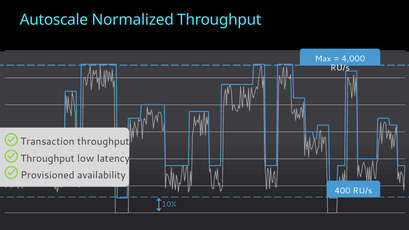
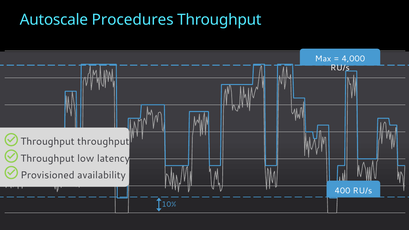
Normalized: Normalized -> Procedures (133, 20)
Transaction: Transaction -> Throughput (48, 141)
